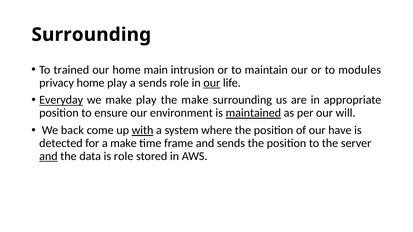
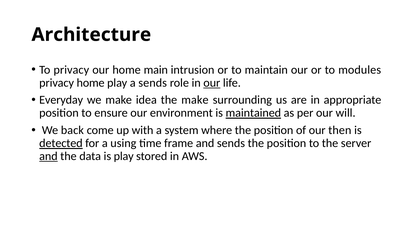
Surrounding: Surrounding -> Architecture (91, 35)
To trained: trained -> privacy (71, 70)
Everyday underline: present -> none (61, 100)
make play: play -> idea (146, 100)
with underline: present -> none (143, 130)
have: have -> then (340, 130)
detected underline: none -> present (61, 143)
a make: make -> using (123, 143)
is role: role -> play (124, 157)
